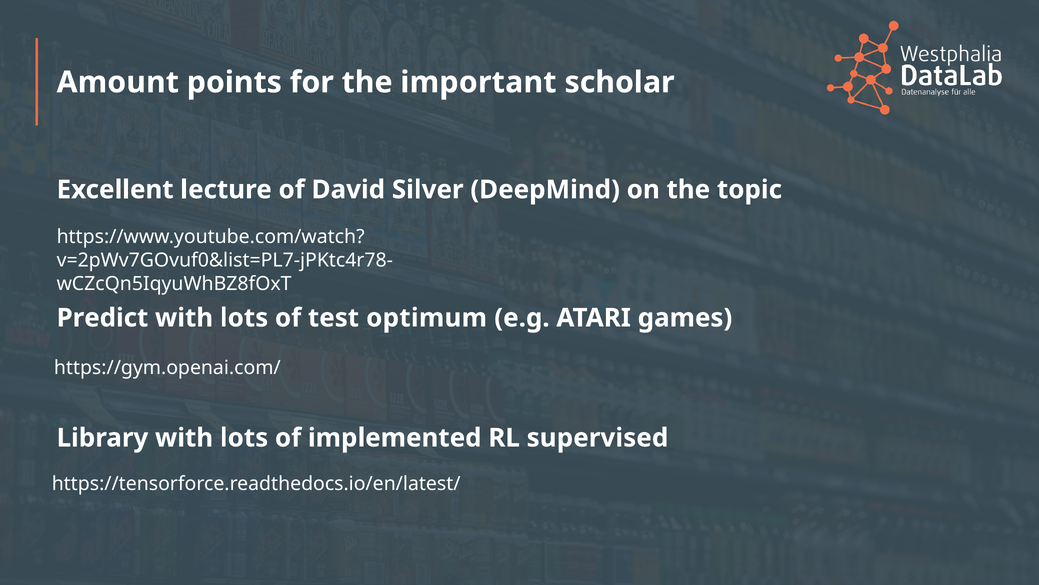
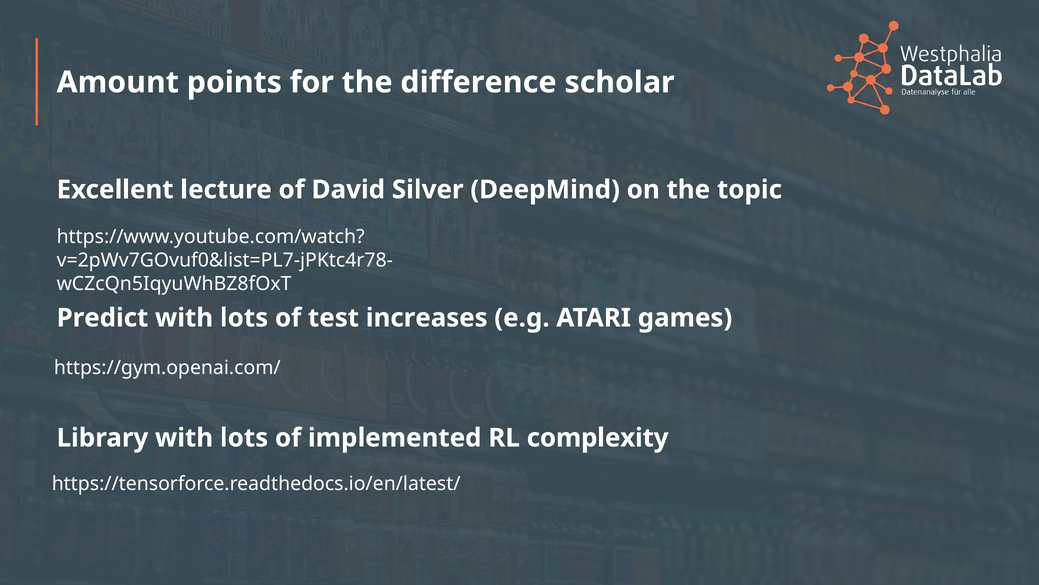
important: important -> difference (478, 82)
optimum: optimum -> increases (427, 318)
supervised: supervised -> complexity (598, 437)
